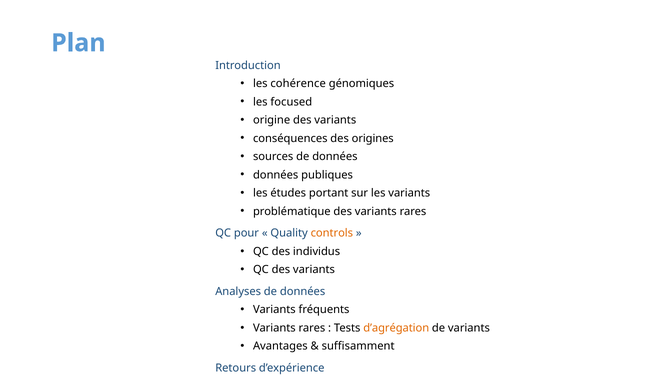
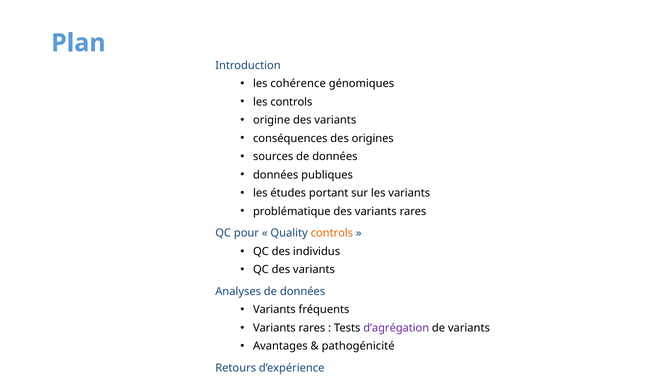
les focused: focused -> controls (291, 102)
d’agrégation colour: orange -> purple (396, 328)
suffisamment: suffisamment -> pathogénicité (358, 346)
